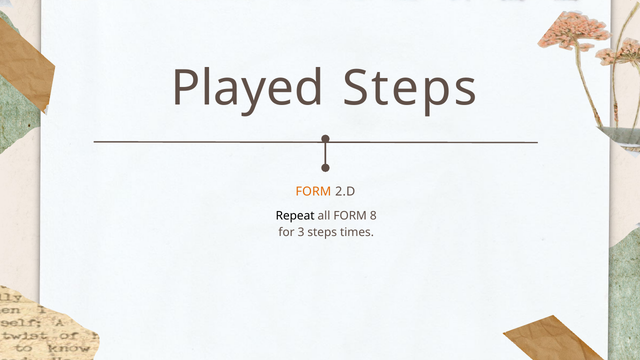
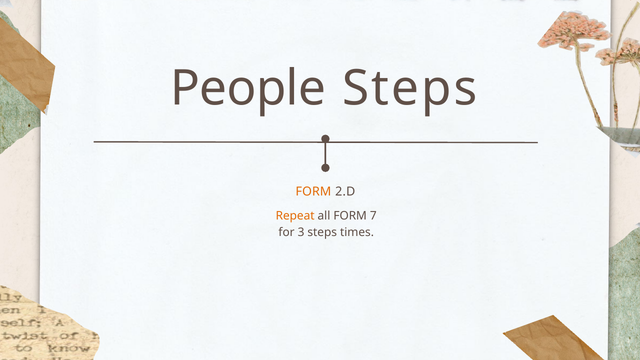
Played: Played -> People (248, 89)
Repeat colour: black -> orange (295, 216)
8: 8 -> 7 (373, 216)
